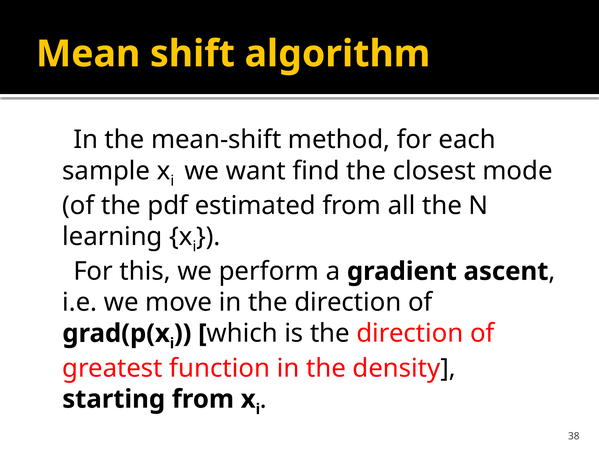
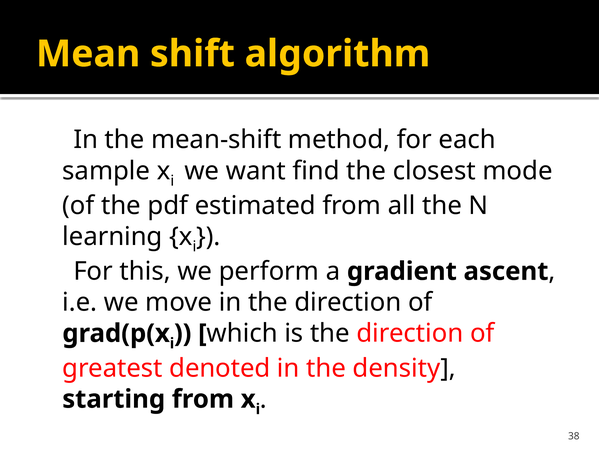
function: function -> denoted (220, 368)
